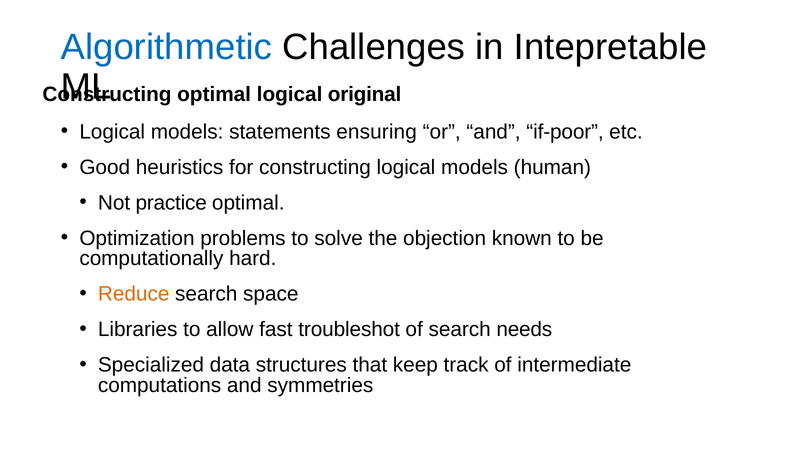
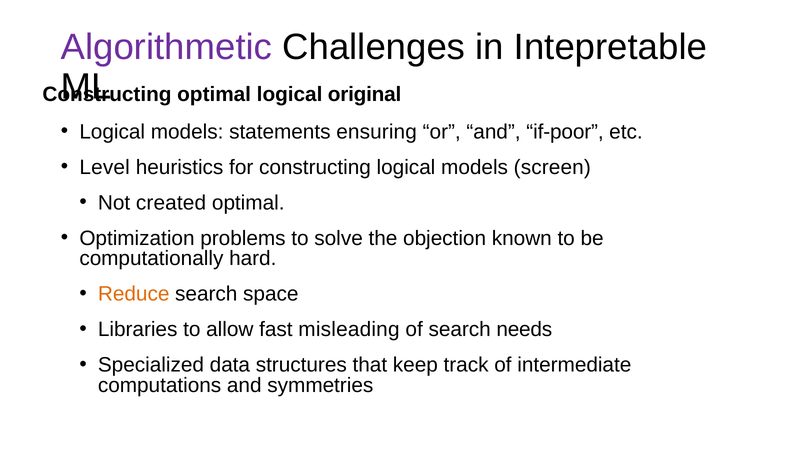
Algorithmetic colour: blue -> purple (166, 47)
Good: Good -> Level (105, 167)
human: human -> screen (552, 167)
practice: practice -> created (171, 203)
troubleshot: troubleshot -> misleading (349, 330)
